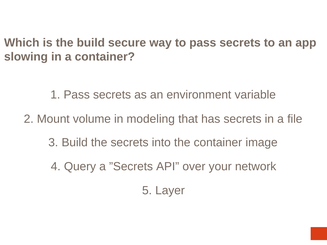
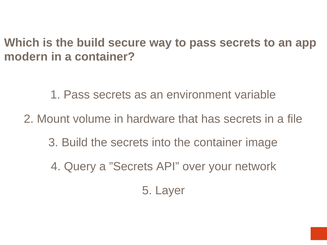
slowing: slowing -> modern (26, 57)
modeling: modeling -> hardware (151, 119)
